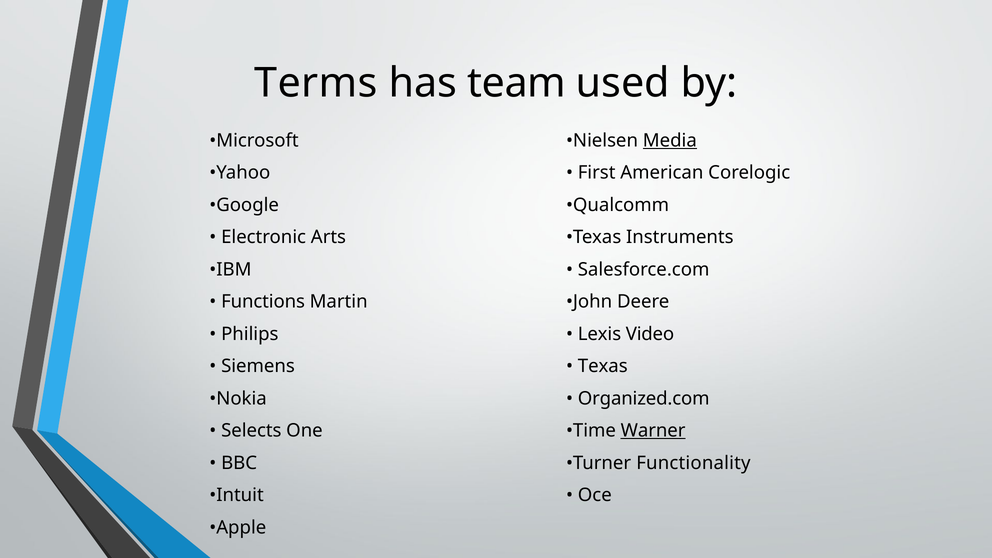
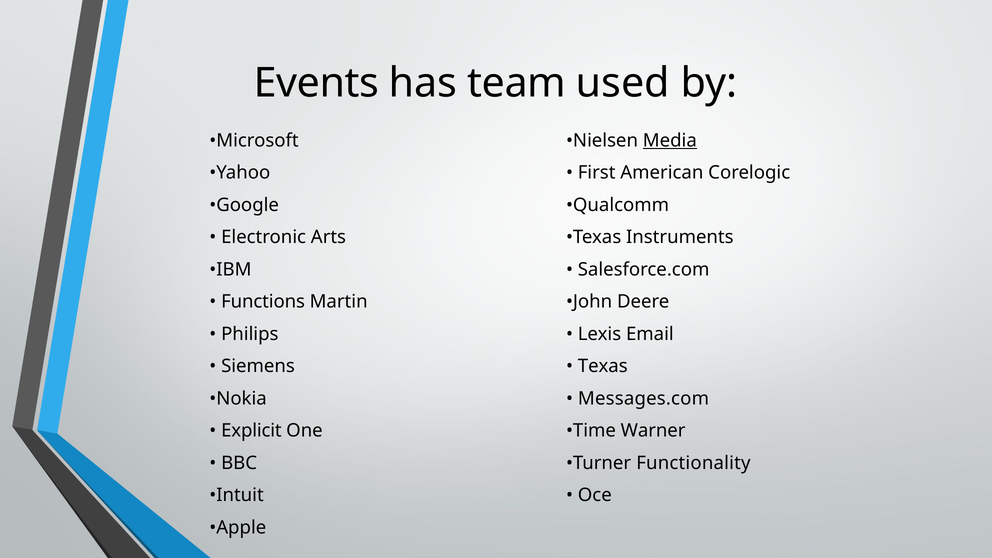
Terms: Terms -> Events (316, 83)
Video: Video -> Email (650, 334)
Organized.com: Organized.com -> Messages.com (644, 398)
Selects: Selects -> Explicit (251, 431)
Warner underline: present -> none (653, 431)
